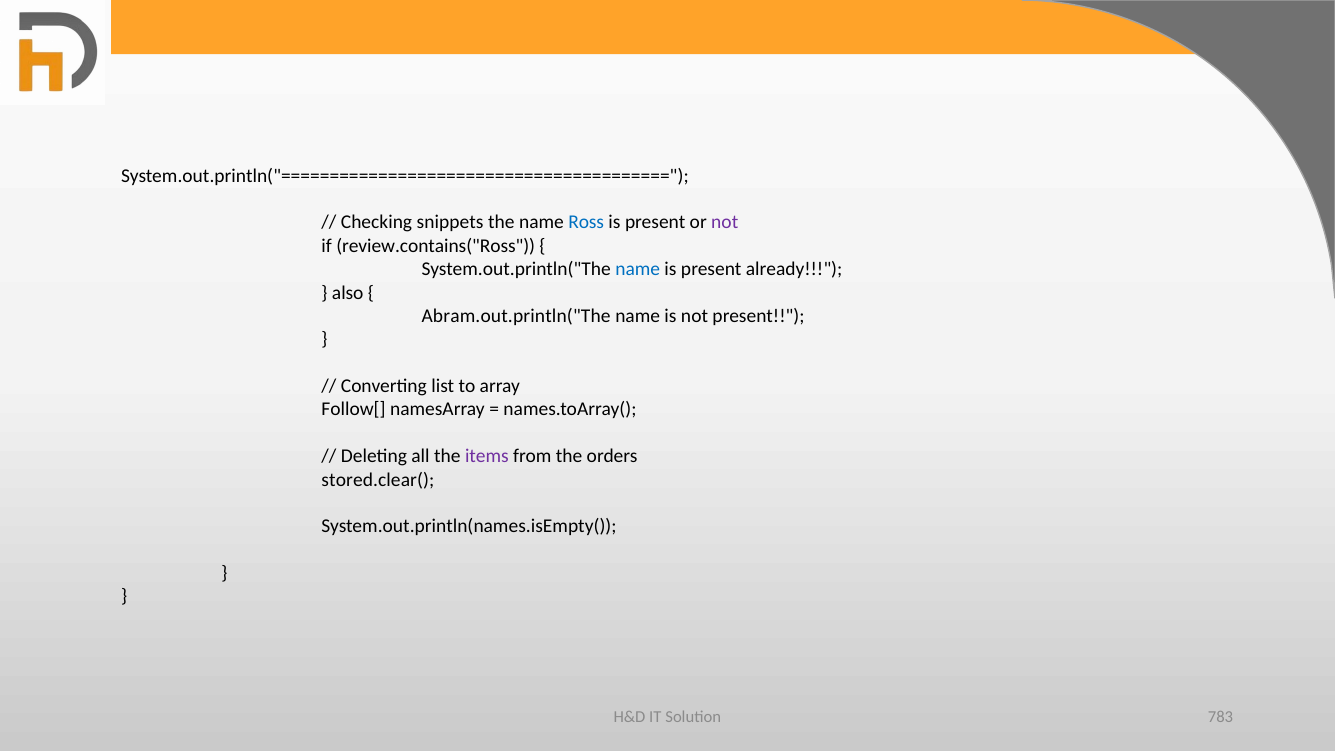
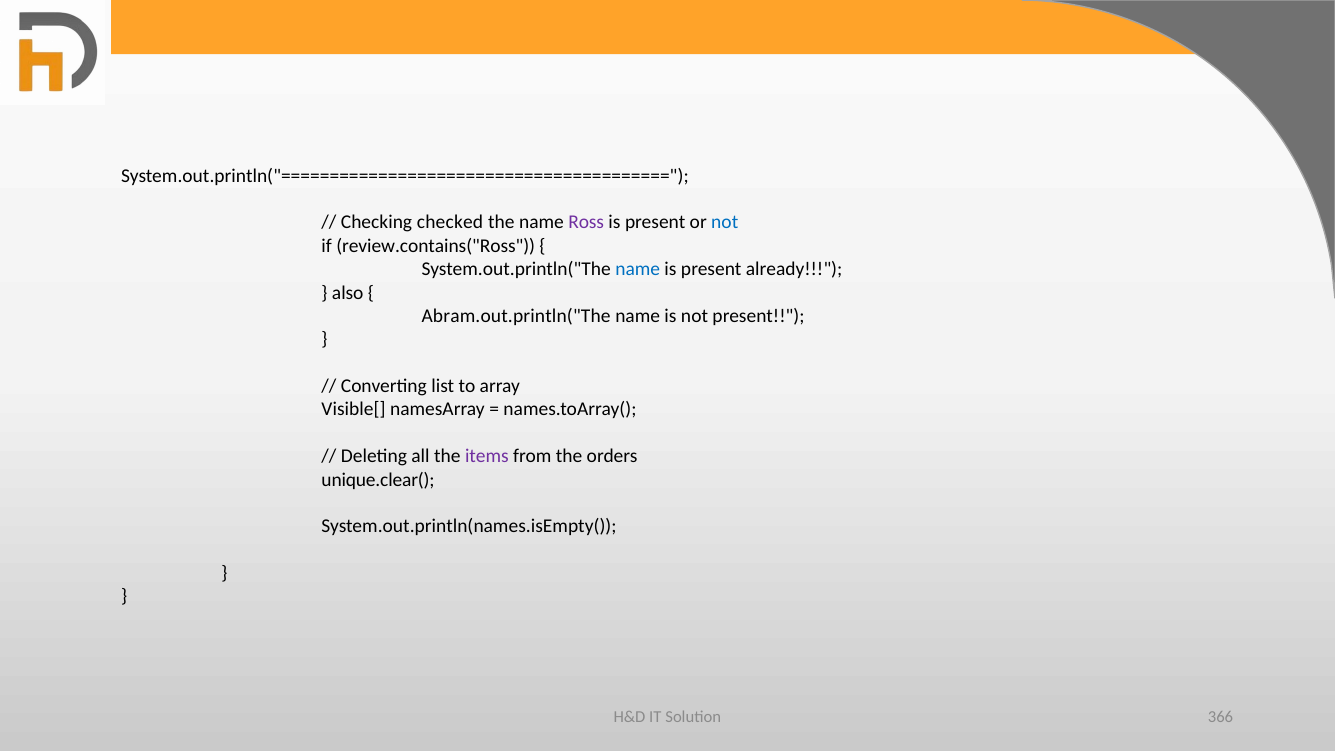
snippets: snippets -> checked (450, 222)
Ross colour: blue -> purple (586, 222)
not colour: purple -> blue (725, 222)
Follow[: Follow[ -> Visible[ (354, 409)
stored.clear(: stored.clear( -> unique.clear( (378, 480)
783: 783 -> 366 (1220, 717)
